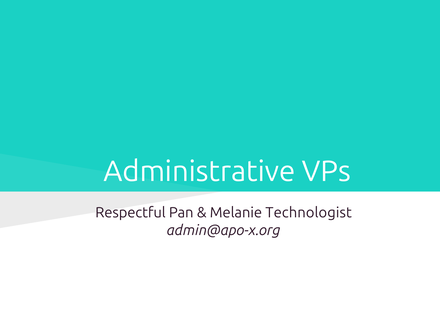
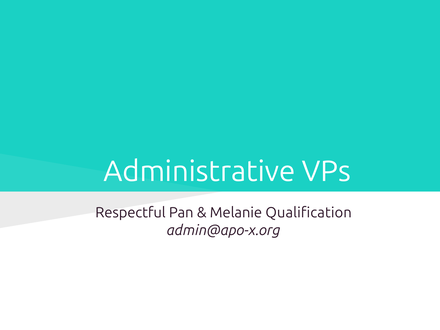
Technologist: Technologist -> Qualification (309, 213)
